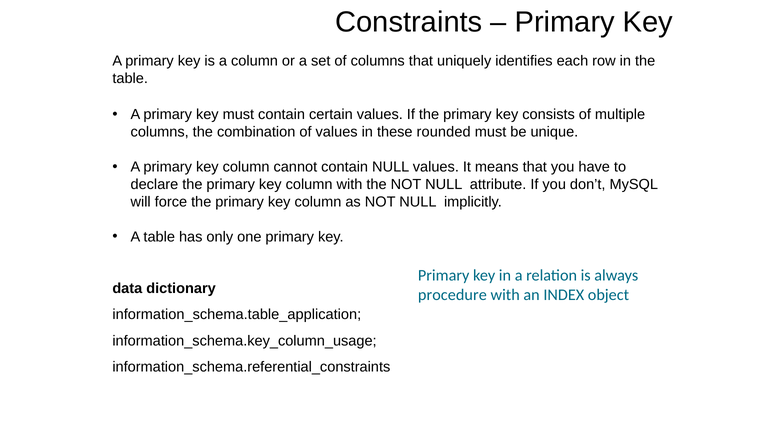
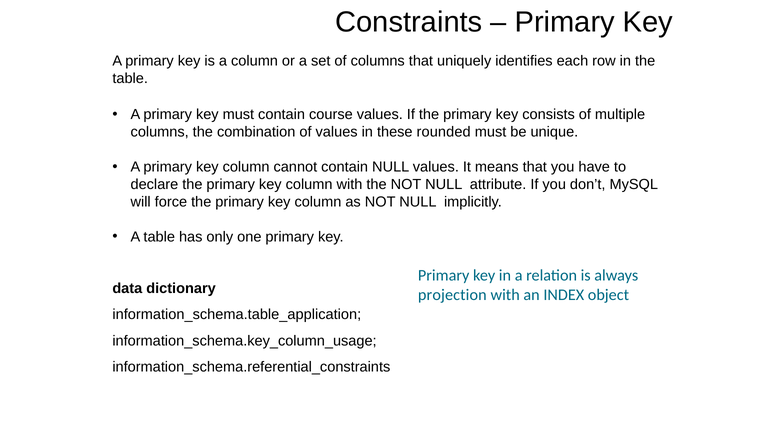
certain: certain -> course (331, 114)
procedure: procedure -> projection (452, 294)
